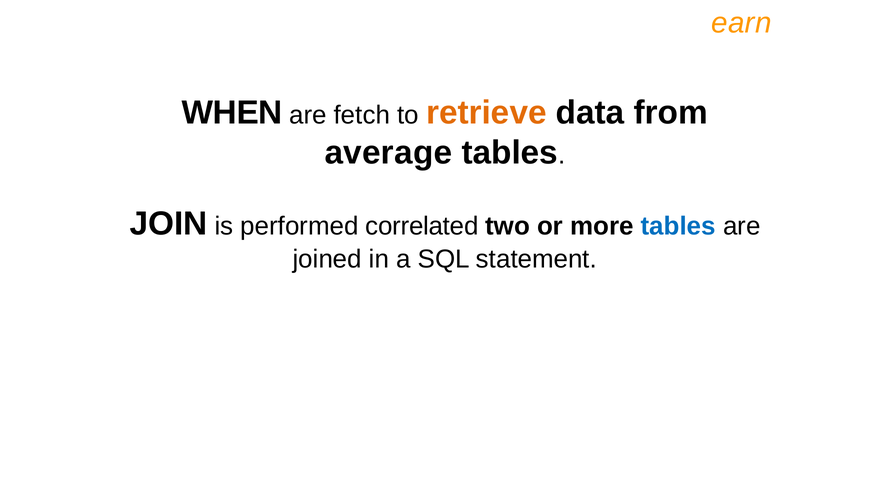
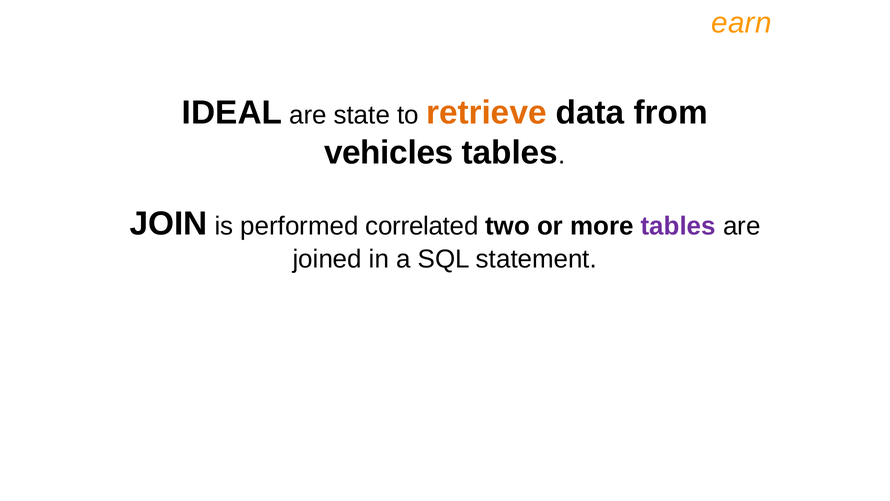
WHEN: WHEN -> IDEAL (232, 112)
fetch: fetch -> state (362, 115)
average: average -> vehicles (389, 152)
tables colour: blue -> purple (678, 226)
